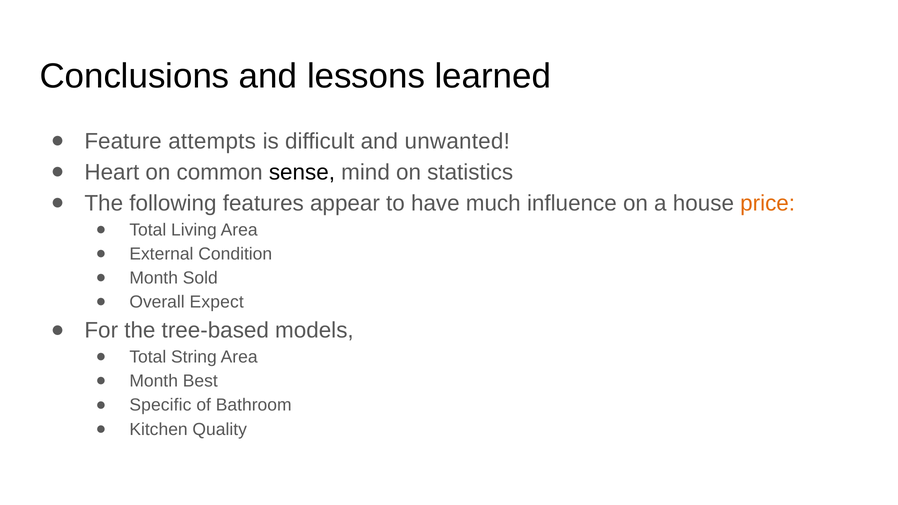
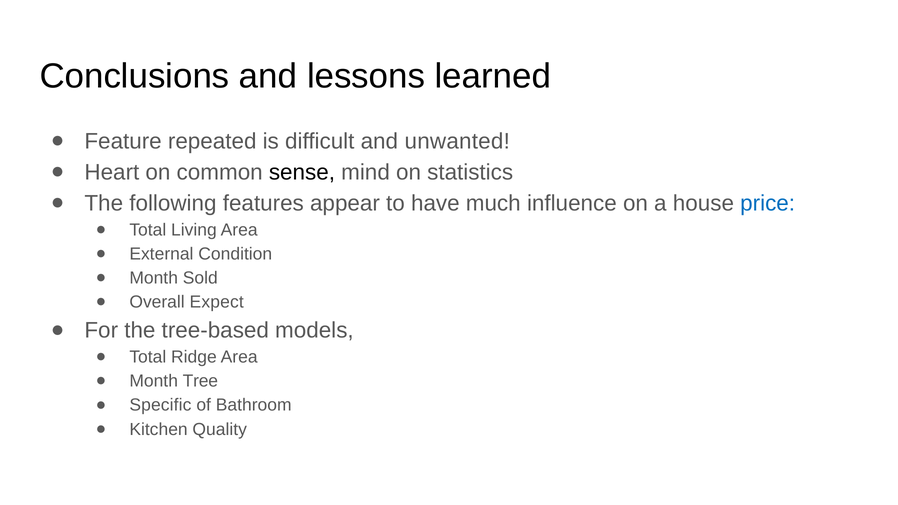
attempts: attempts -> repeated (212, 141)
price colour: orange -> blue (768, 203)
String: String -> Ridge (194, 357)
Best: Best -> Tree (200, 381)
